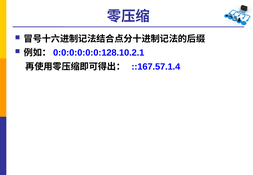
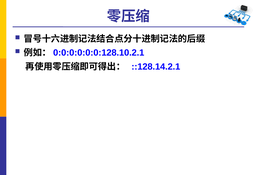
::167.57.1.4: ::167.57.1.4 -> ::128.14.2.1 (156, 67)
